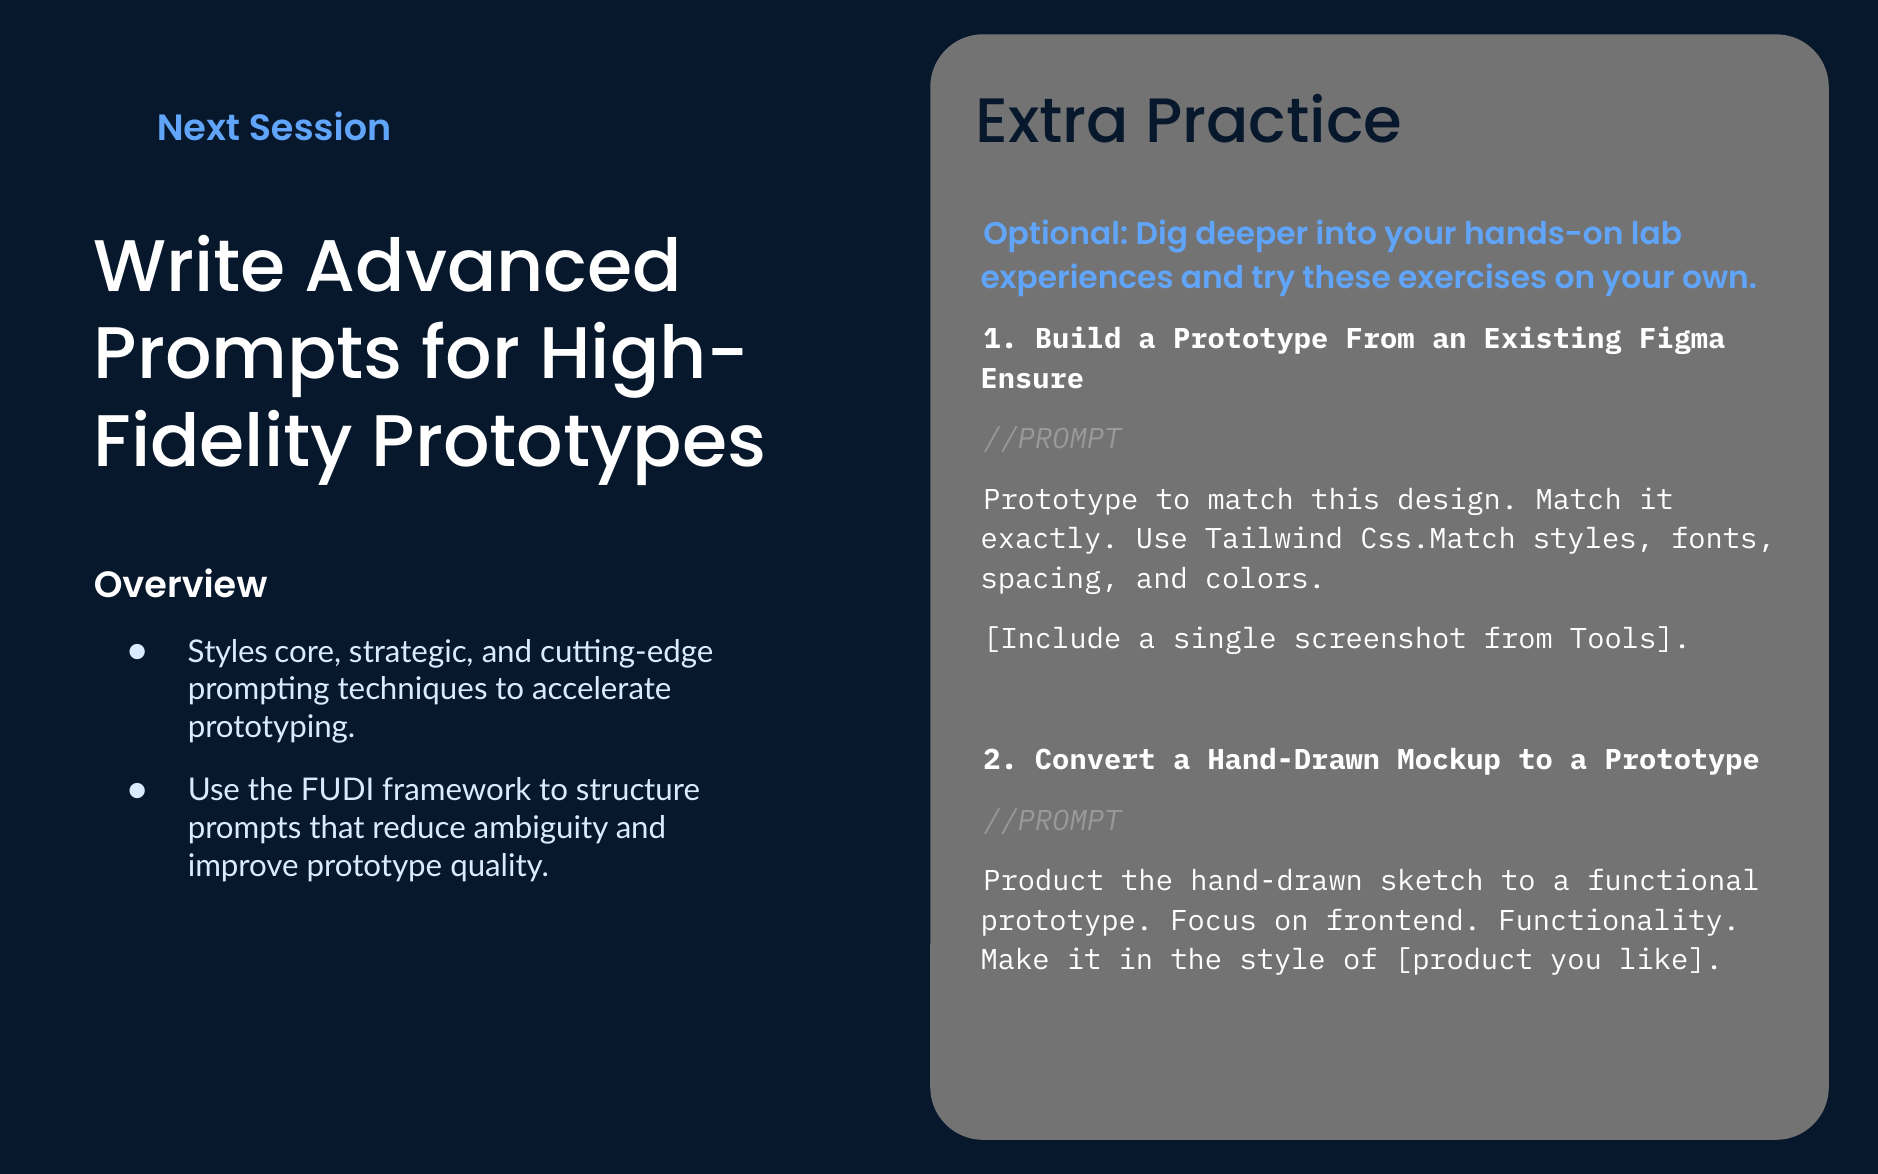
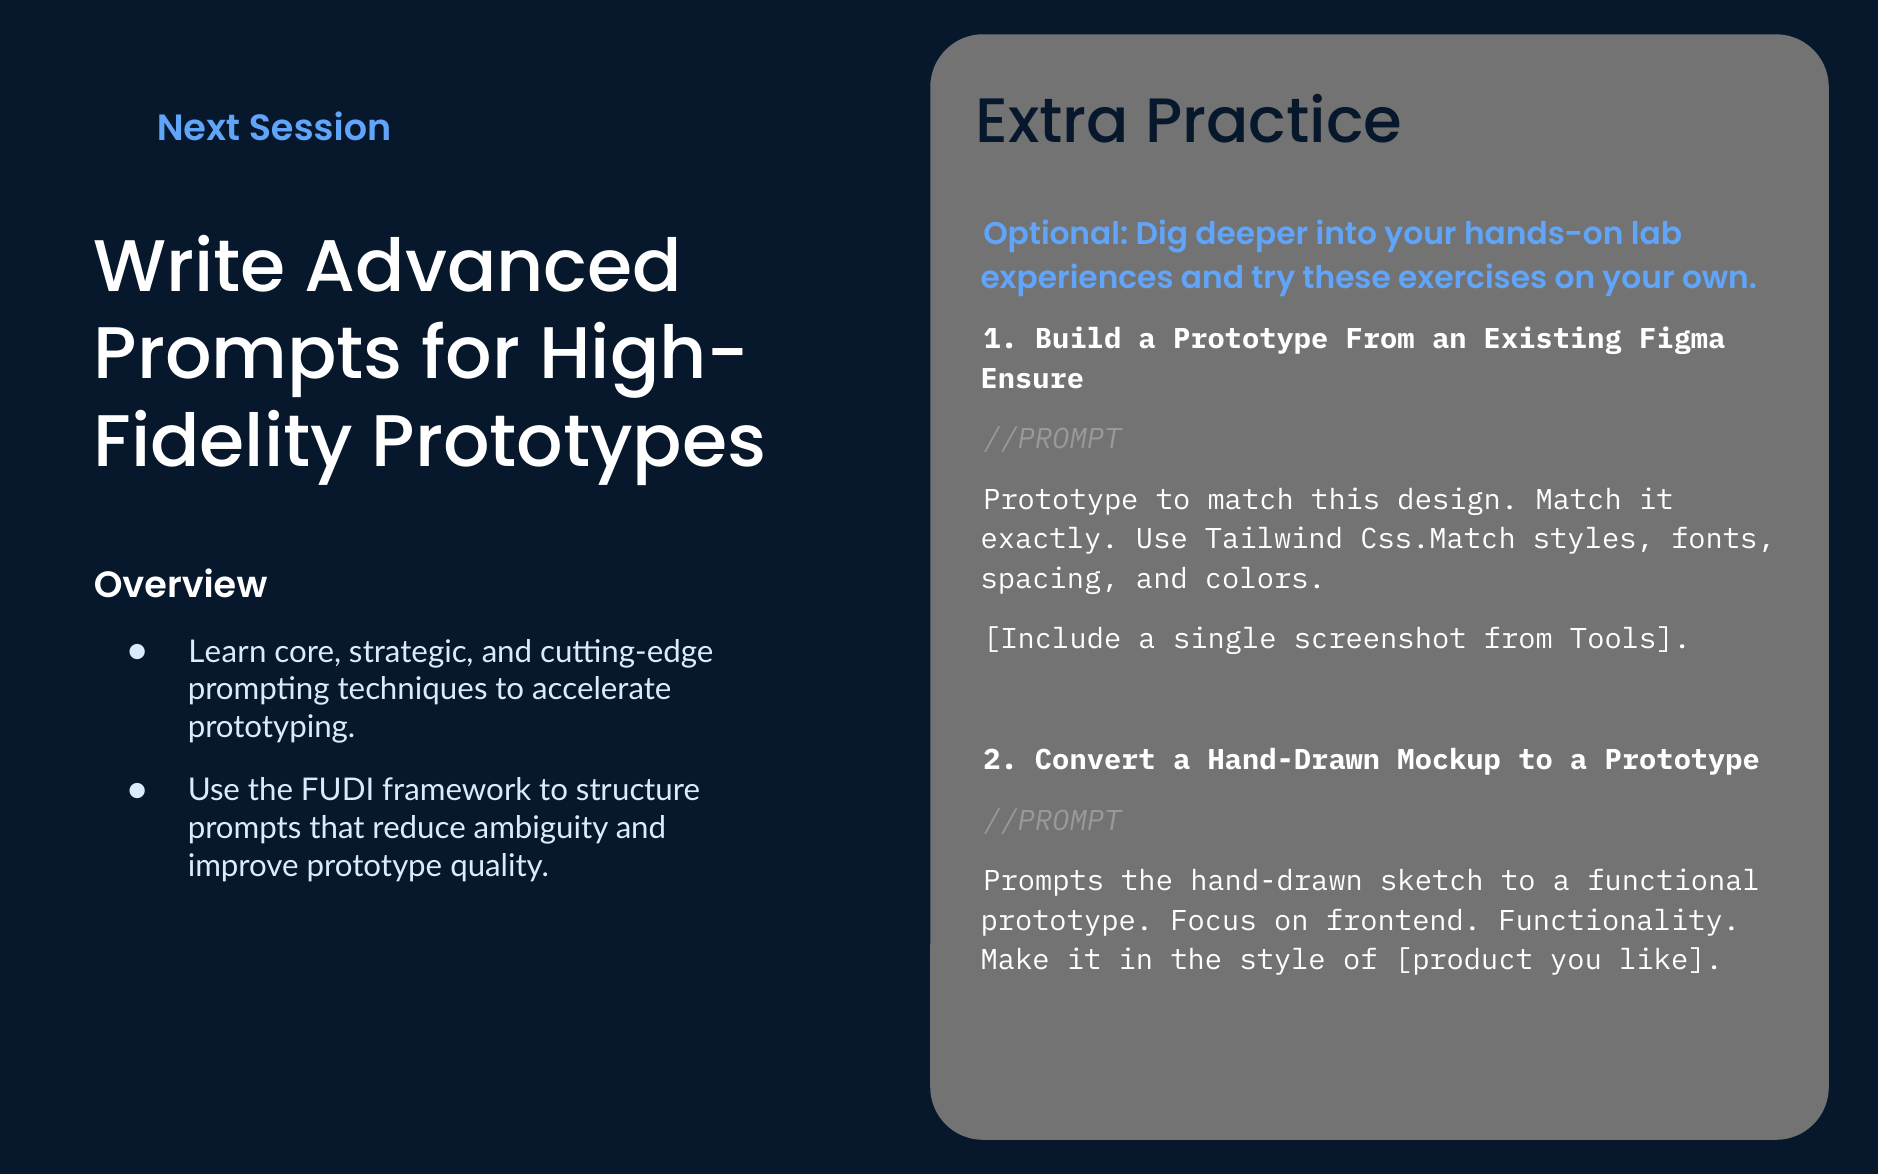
Styles: Styles -> Learn (227, 652)
Product: Product -> Prompts (1044, 881)
